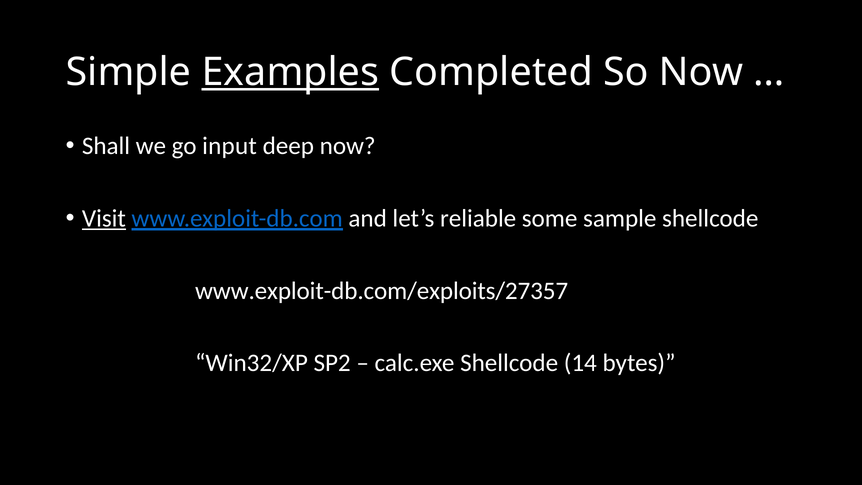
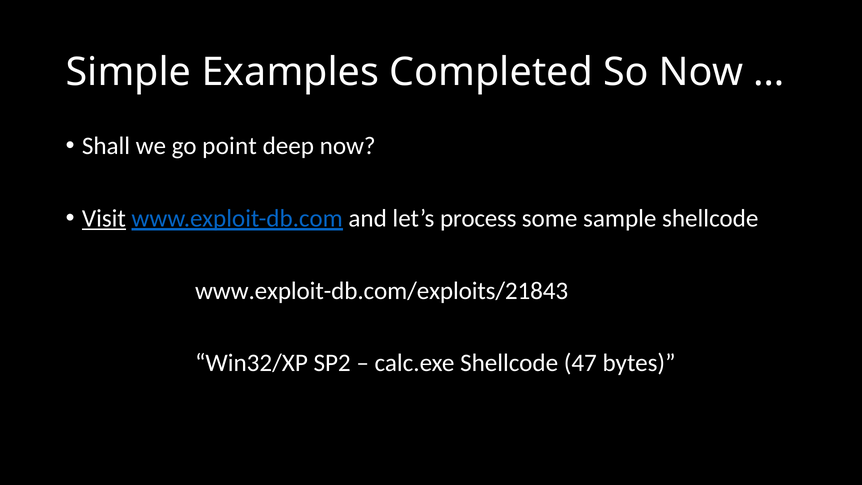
Examples underline: present -> none (290, 72)
input: input -> point (230, 146)
reliable: reliable -> process (478, 218)
www.exploit-db.com/exploits/27357: www.exploit-db.com/exploits/27357 -> www.exploit-db.com/exploits/21843 (382, 291)
14: 14 -> 47 (580, 363)
